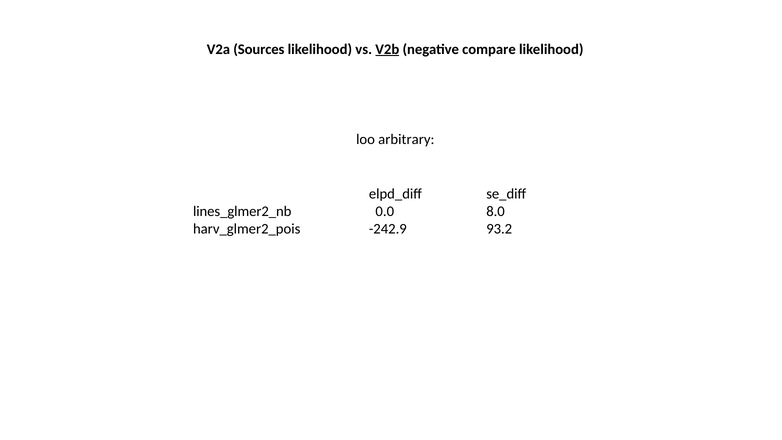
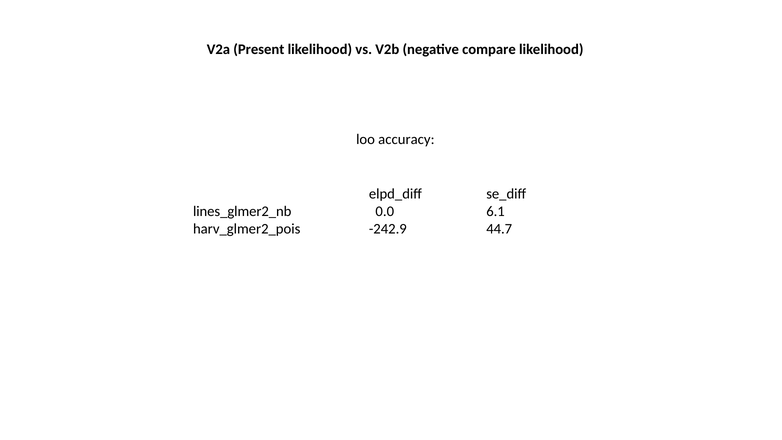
Sources: Sources -> Present (259, 49)
V2b underline: present -> none (387, 49)
arbitrary: arbitrary -> accuracy (406, 139)
8.0: 8.0 -> 6.1 (495, 211)
93.2: 93.2 -> 44.7 (499, 229)
